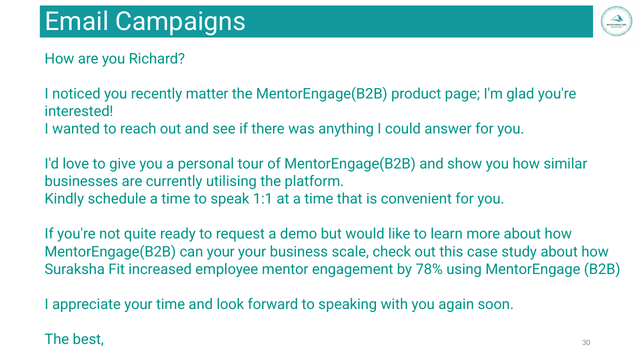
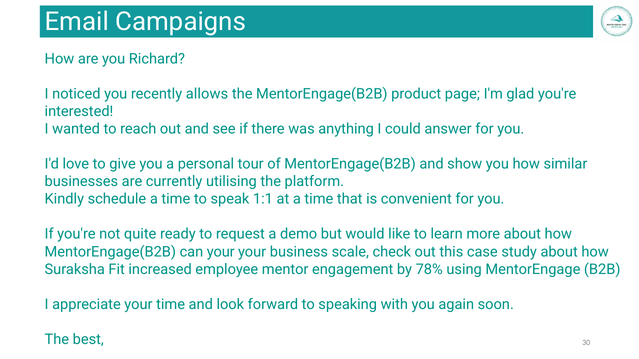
matter: matter -> allows (207, 94)
